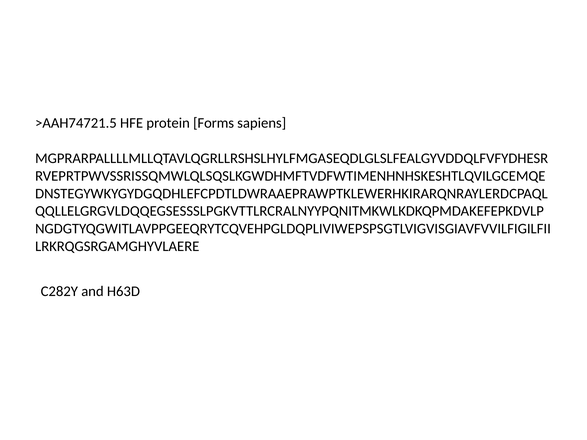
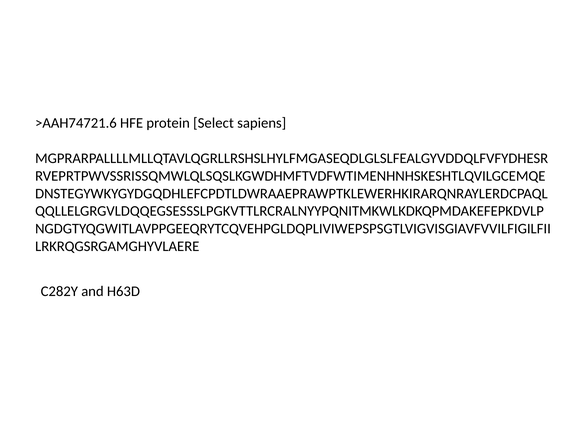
>AAH74721.5: >AAH74721.5 -> >AAH74721.6 (76, 123)
Forms: Forms -> Select (213, 123)
